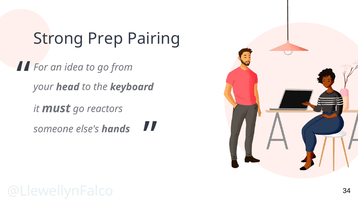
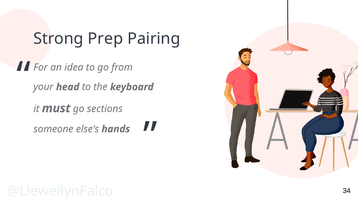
reactors: reactors -> sections (105, 109)
